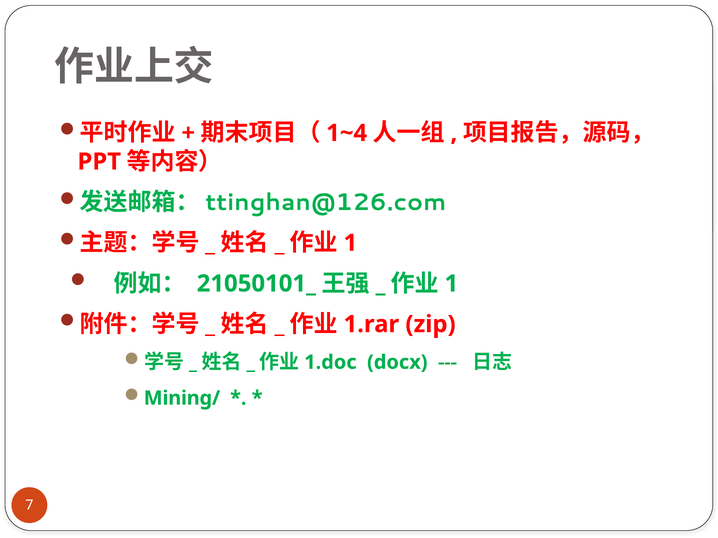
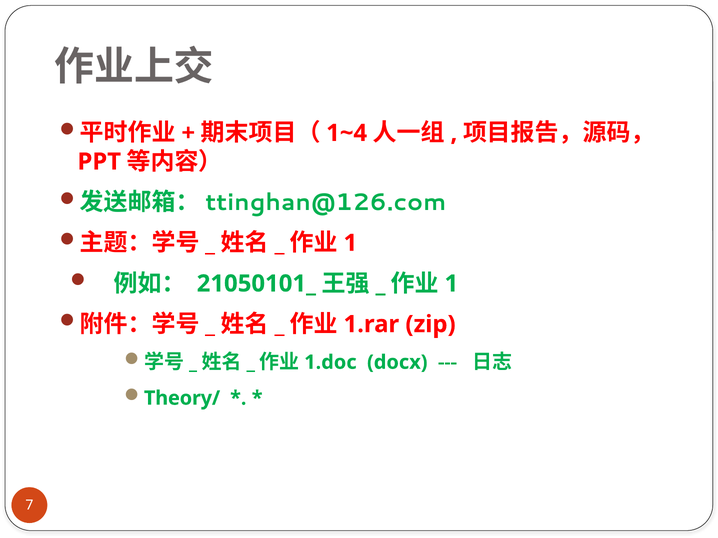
Mining/: Mining/ -> Theory/ (182, 399)
